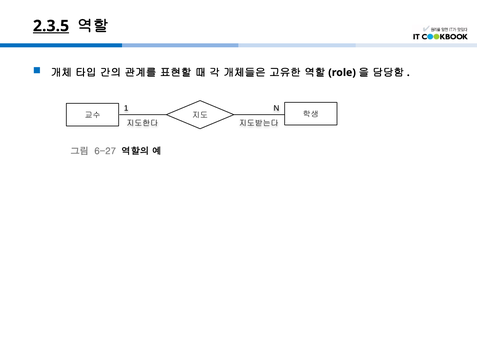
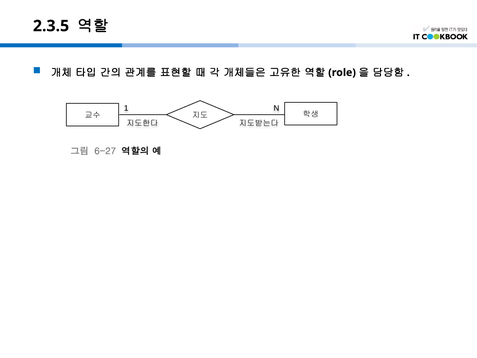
2.3.5 underline: present -> none (51, 26)
